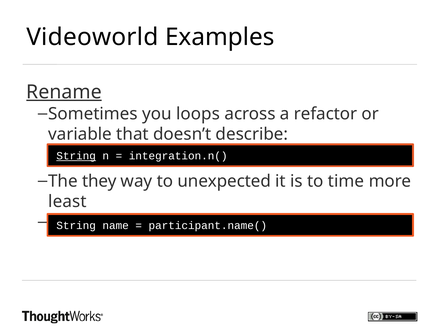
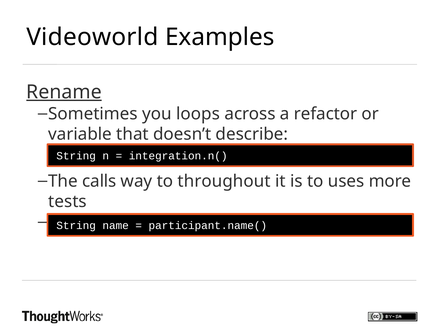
String underline: present -> none (76, 156)
they: they -> calls (99, 181)
unexpected: unexpected -> throughout (224, 181)
time: time -> uses (346, 181)
least: least -> tests (67, 202)
